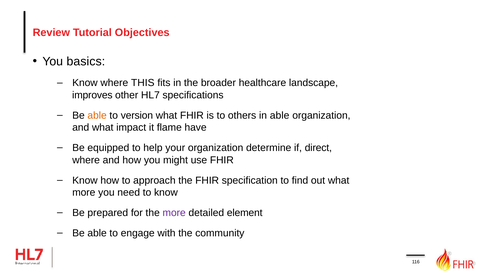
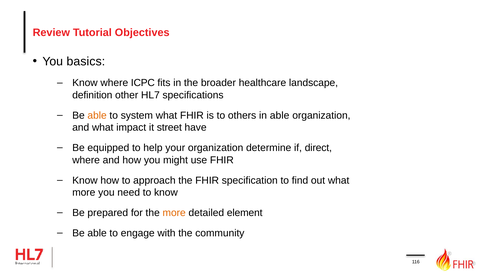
THIS: THIS -> ICPC (143, 83)
improves: improves -> definition (92, 95)
version: version -> system (137, 115)
flame: flame -> street (169, 128)
more colour: purple -> orange (174, 213)
